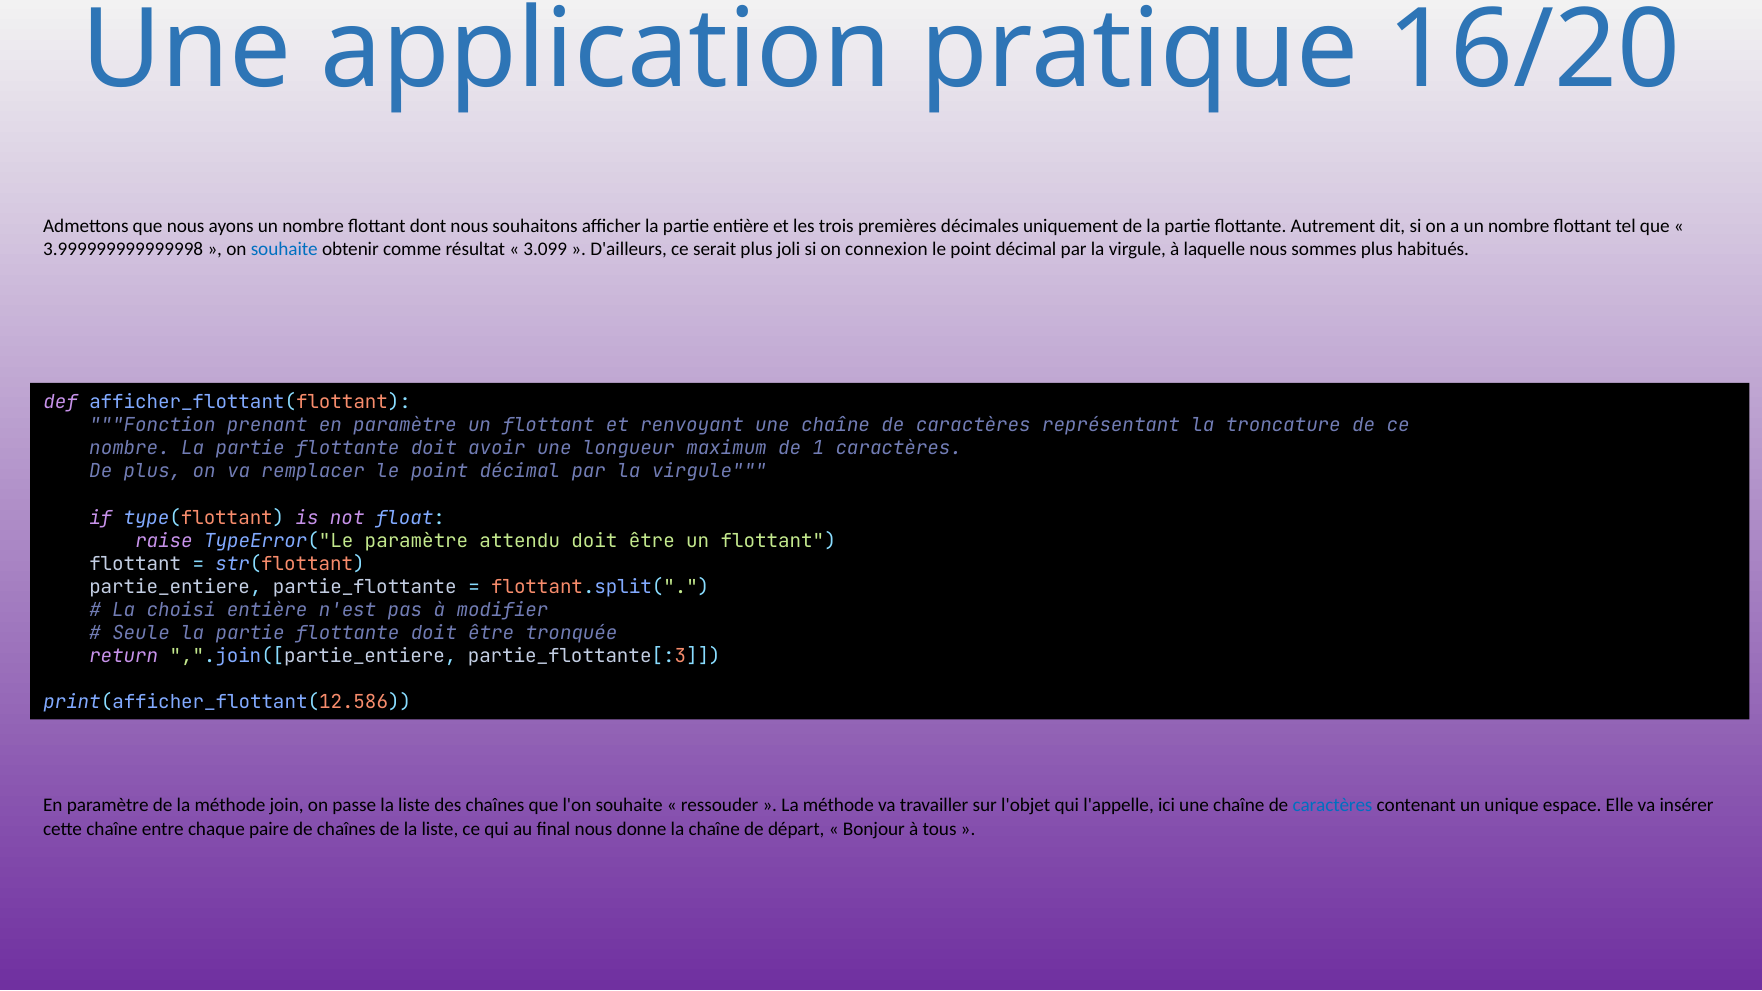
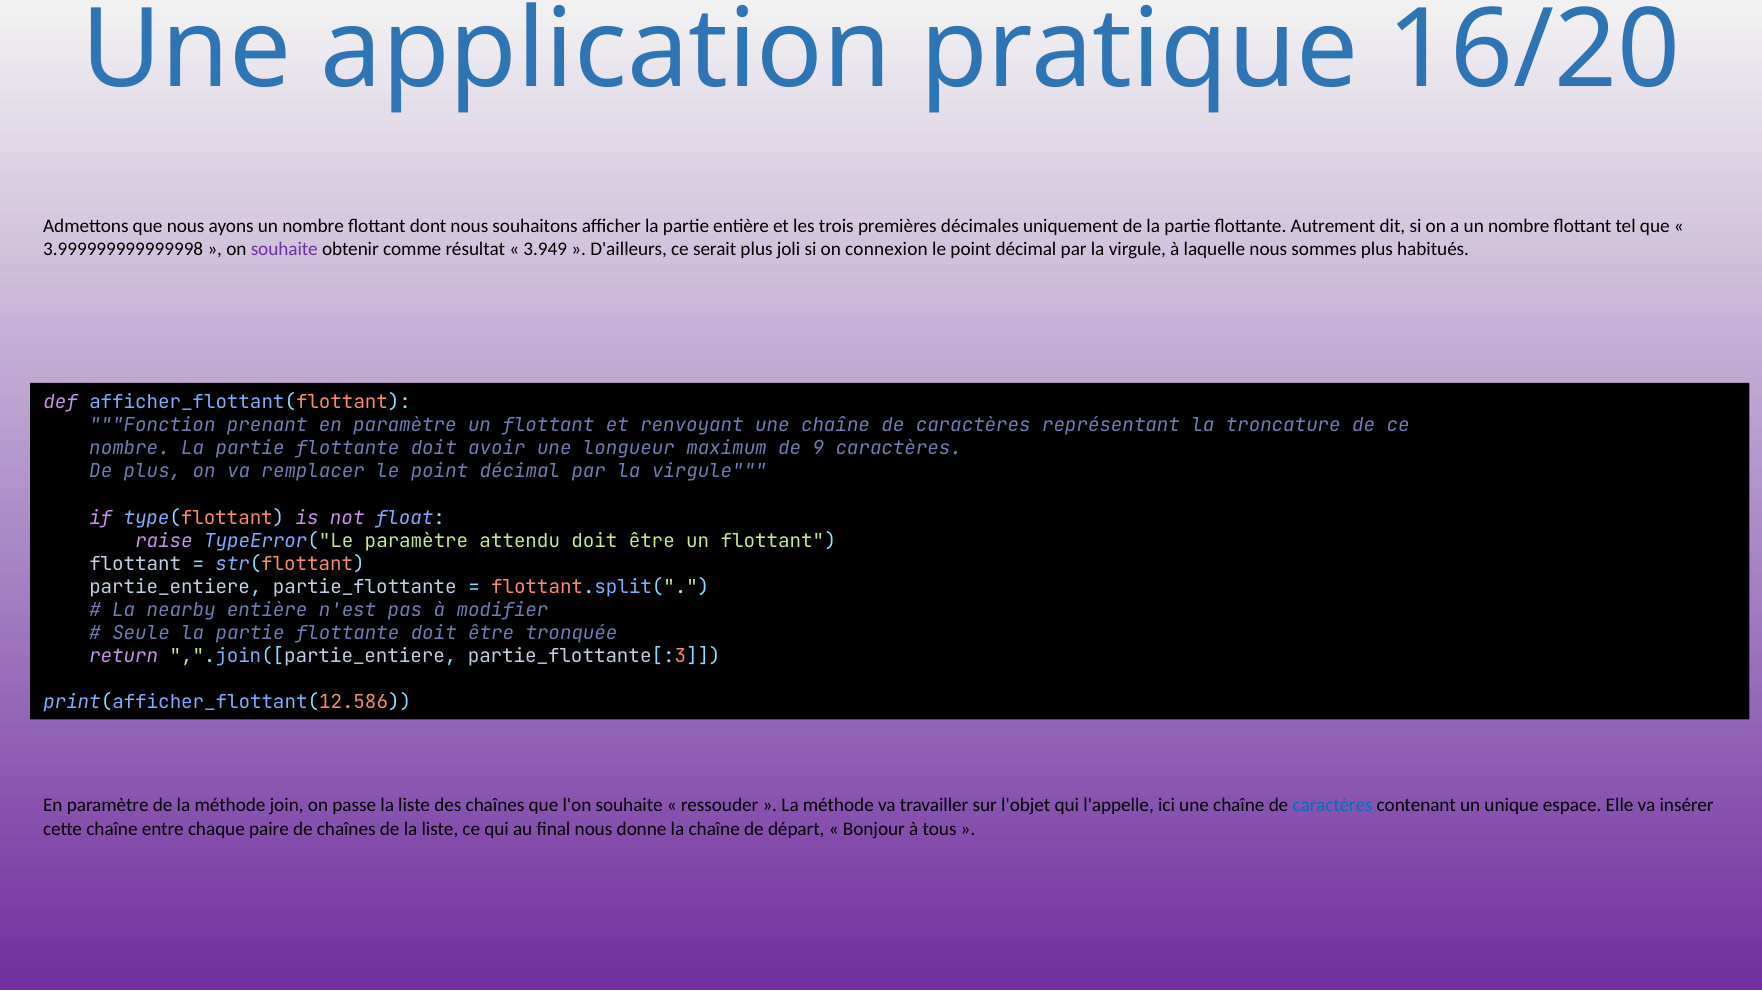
souhaite colour: blue -> purple (284, 249)
3.099: 3.099 -> 3.949 (545, 249)
1: 1 -> 9 (818, 449)
choisi: choisi -> nearby (181, 610)
